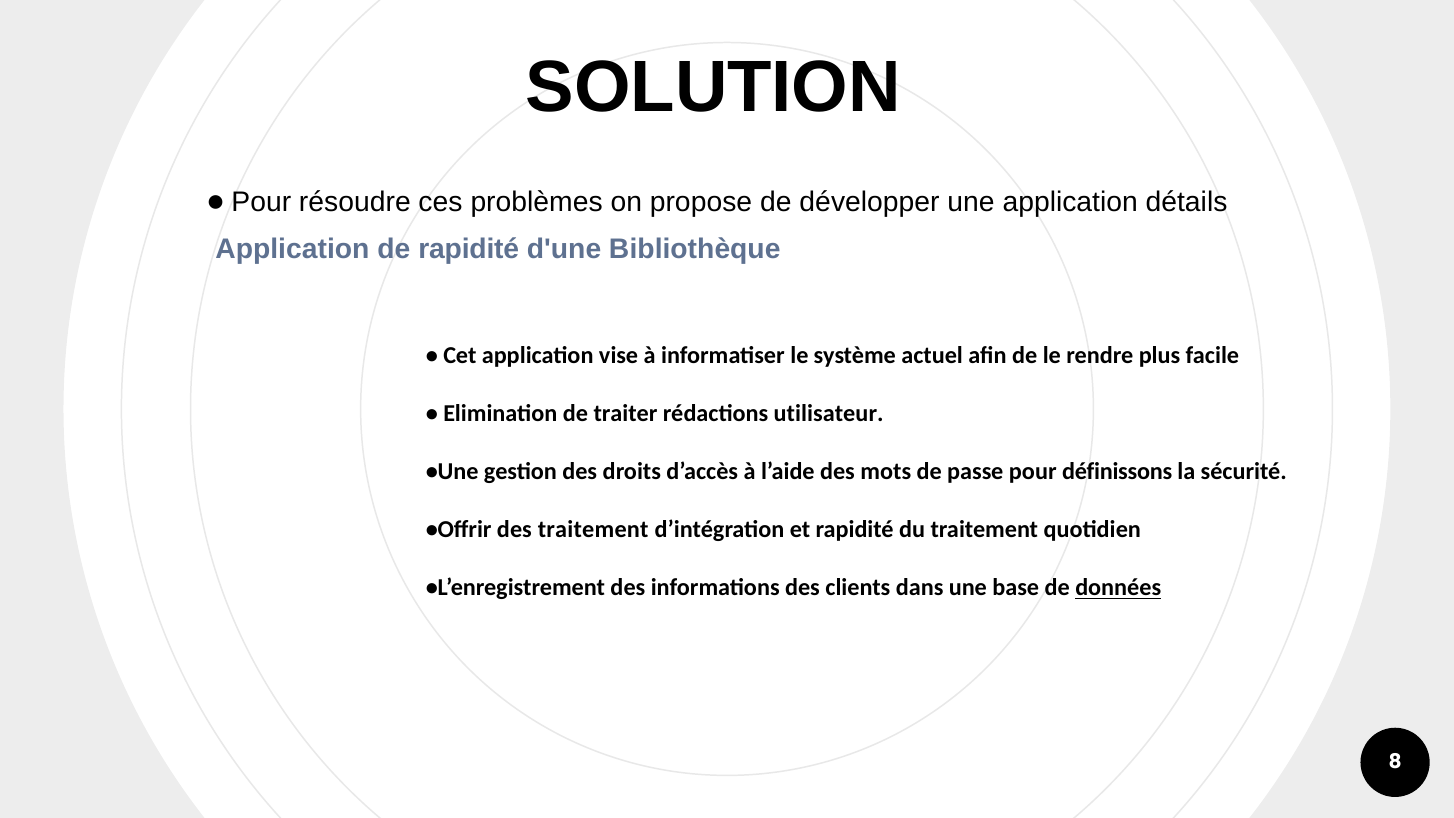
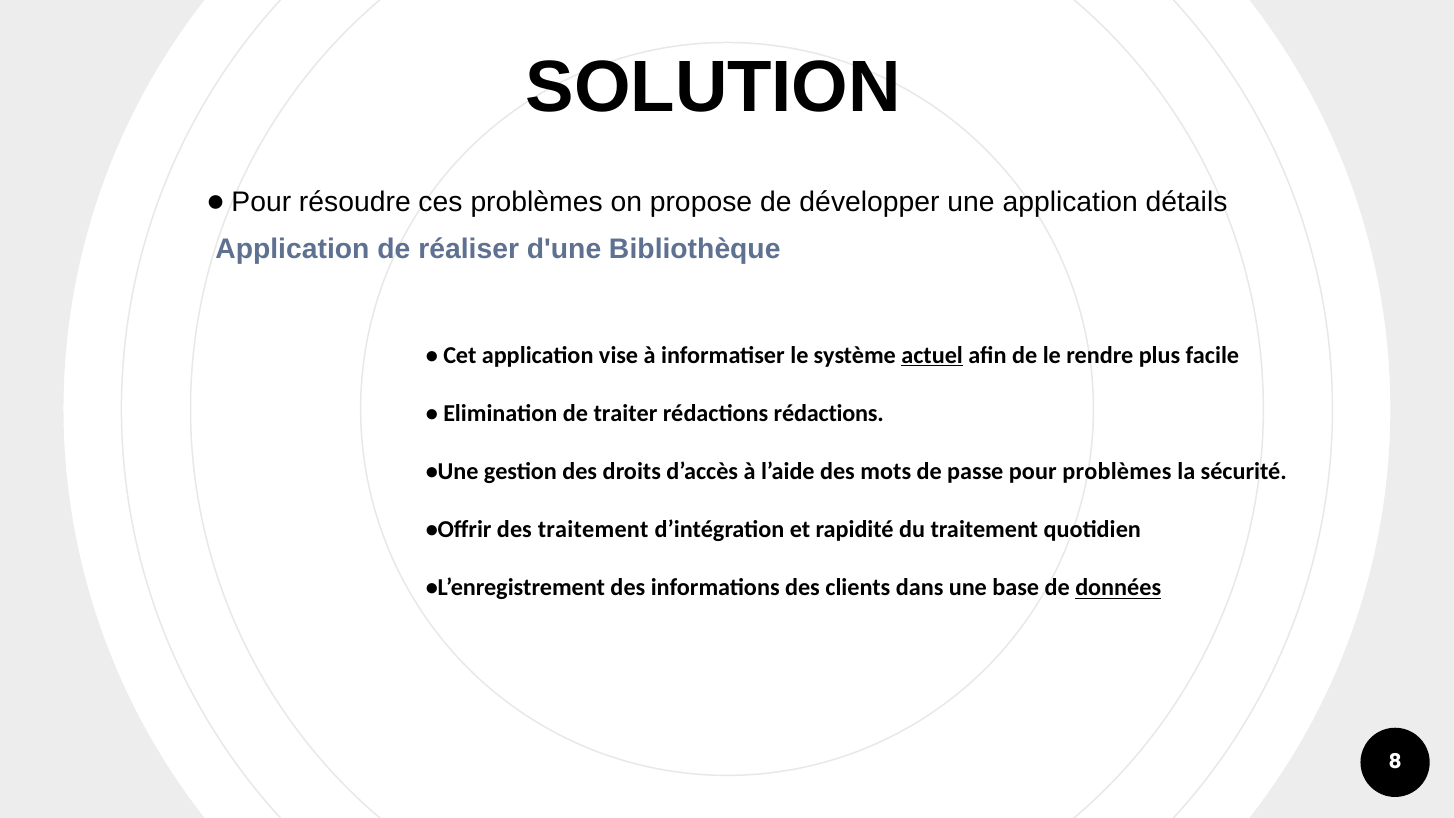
de rapidité: rapidité -> réaliser (469, 249)
actuel underline: none -> present (932, 355)
rédactions utilisateur: utilisateur -> rédactions (829, 413)
pour définissons: définissons -> problèmes (1117, 472)
